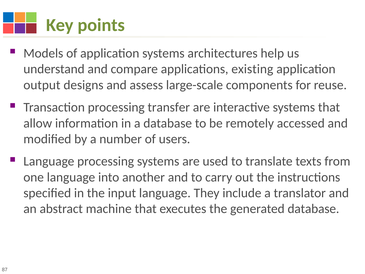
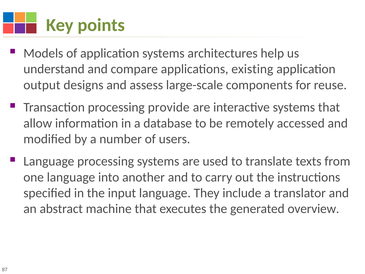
transfer: transfer -> provide (169, 107)
generated database: database -> overview (313, 209)
